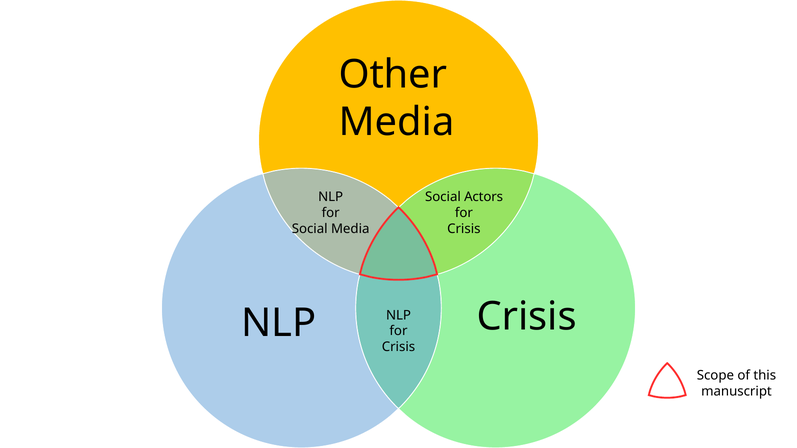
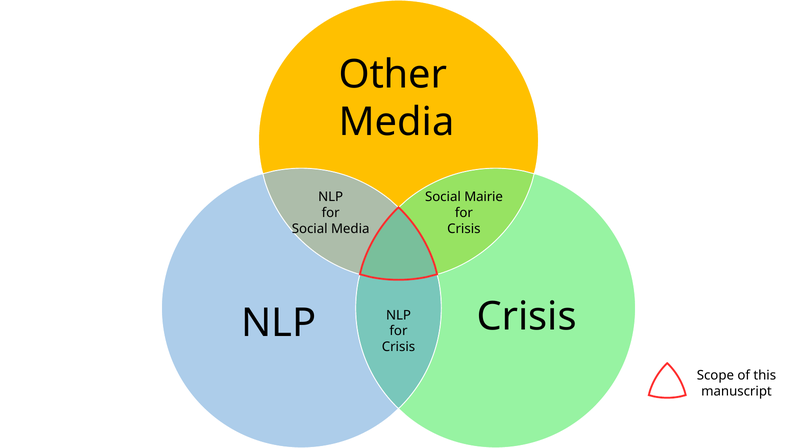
Actors: Actors -> Mairie (484, 197)
